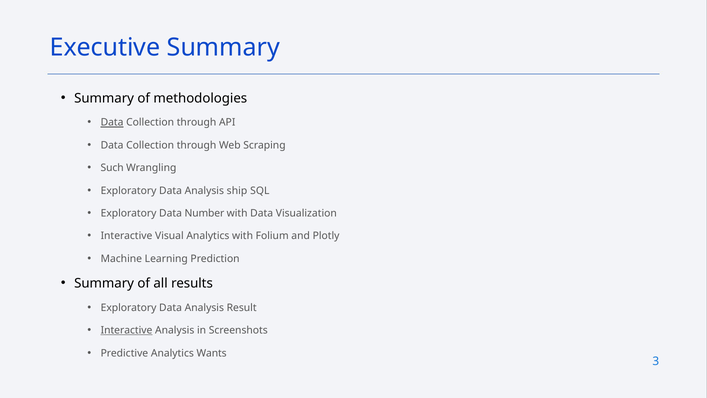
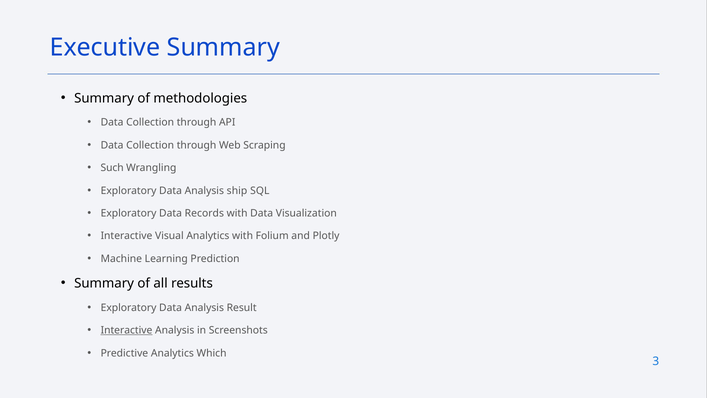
Data underline: present -> none (112, 122)
Number: Number -> Records (204, 213)
Wants: Wants -> Which (212, 353)
